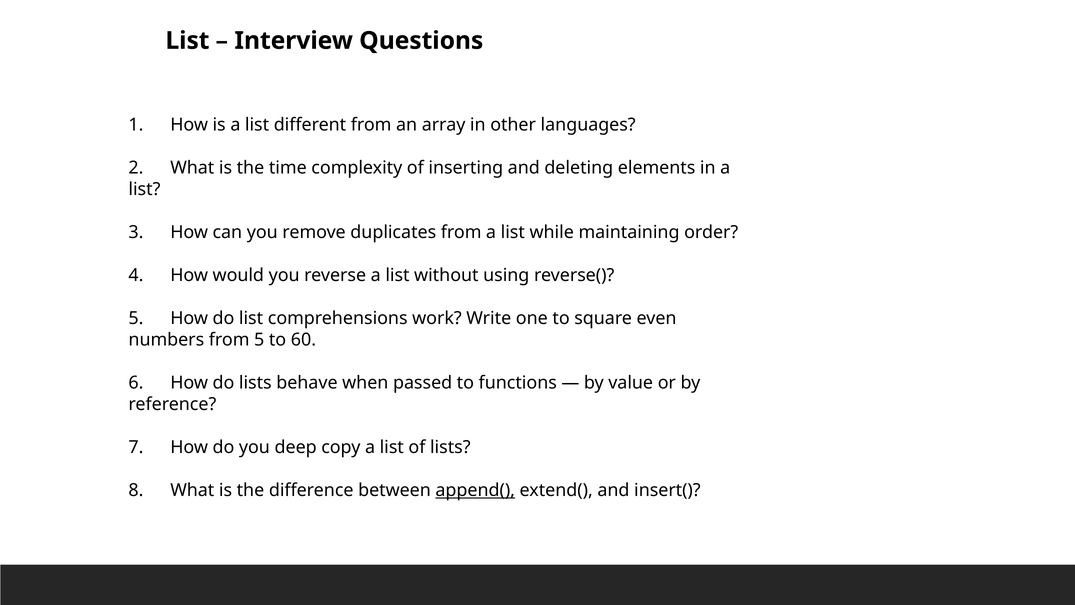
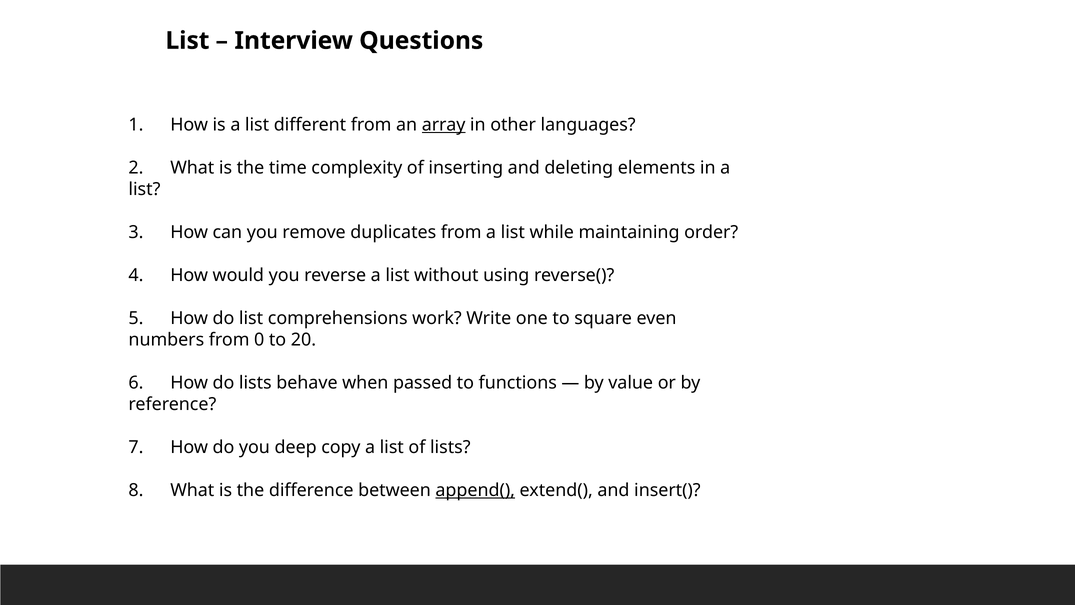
array underline: none -> present (444, 125)
from 5: 5 -> 0 (259, 340)
60: 60 -> 20 (303, 340)
